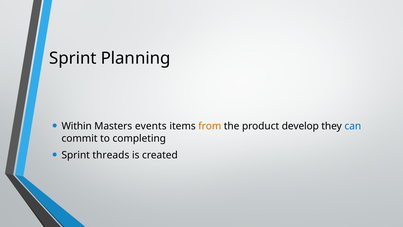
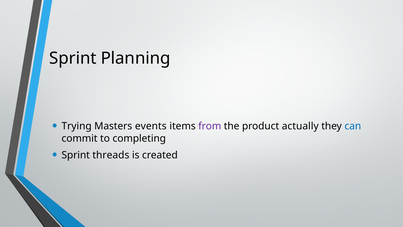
Within: Within -> Trying (77, 126)
from colour: orange -> purple (210, 126)
develop: develop -> actually (300, 126)
